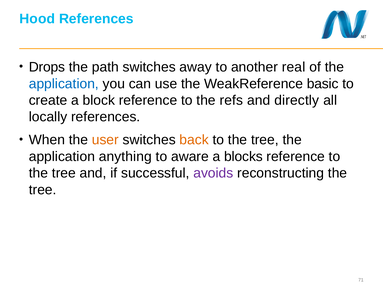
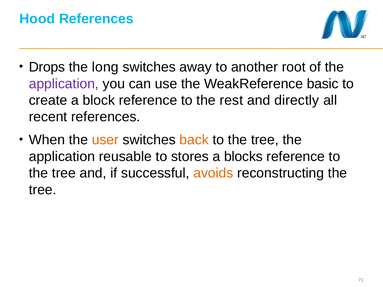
path: path -> long (105, 67)
real: real -> root (294, 67)
application colour: blue -> purple (64, 84)
refs: refs -> rest (231, 100)
locally: locally -> recent (48, 117)
anything: anything -> reusable (125, 157)
aware: aware -> stores (190, 157)
avoids colour: purple -> orange (213, 173)
